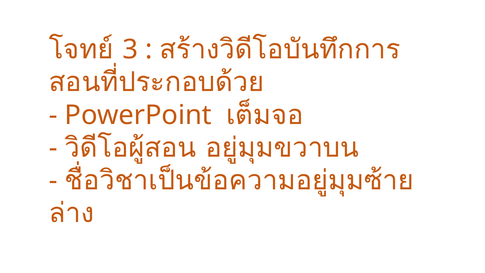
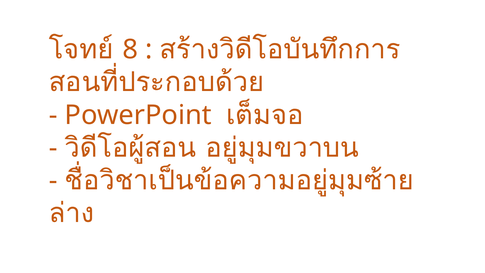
3: 3 -> 8 (130, 49)
